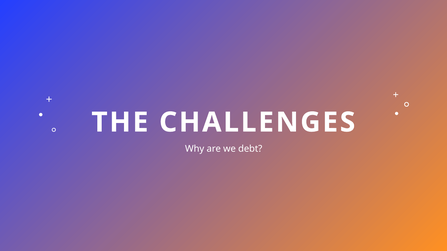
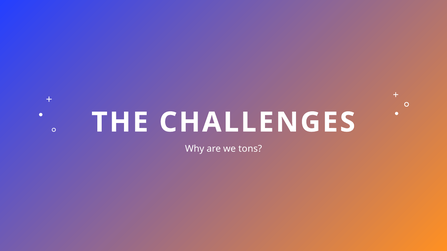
debt: debt -> tons (250, 149)
